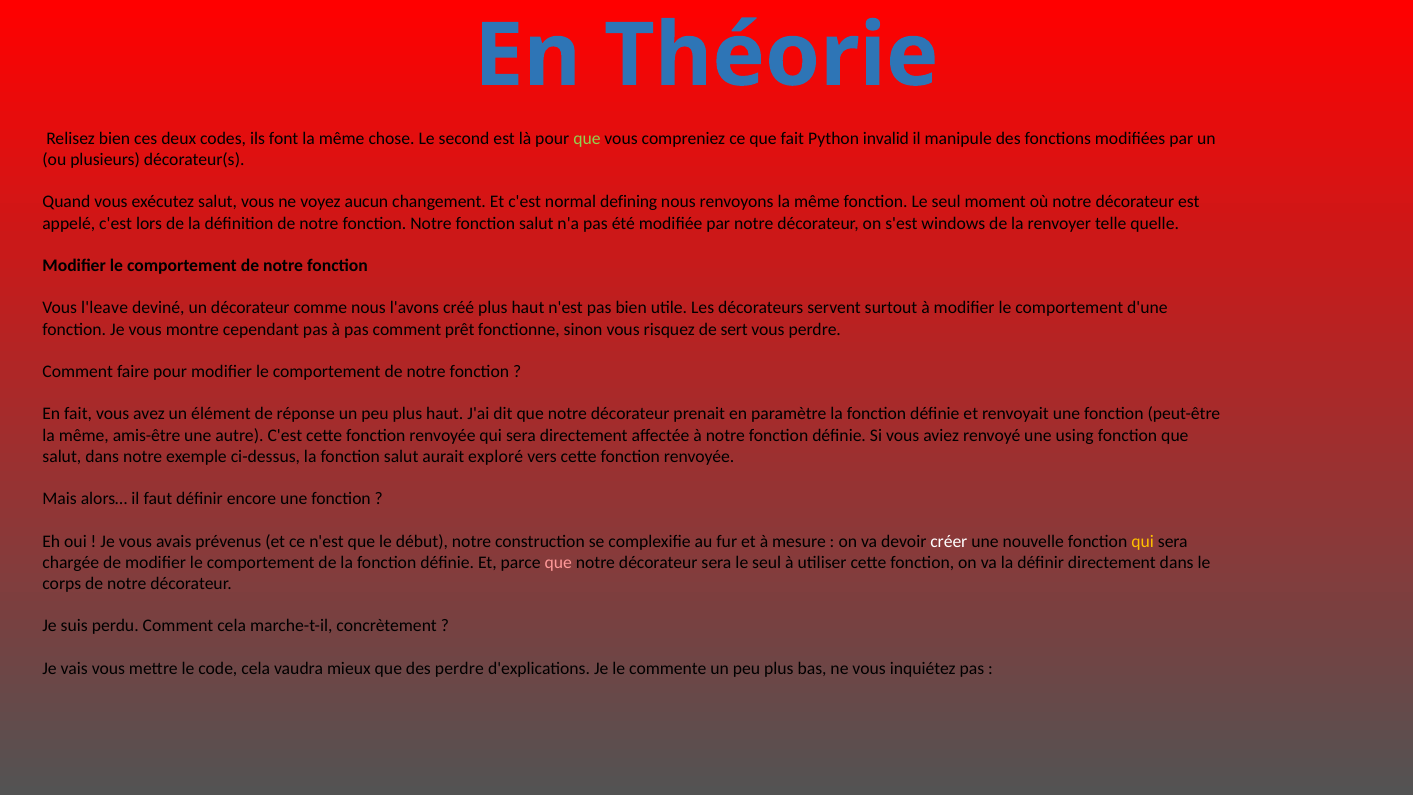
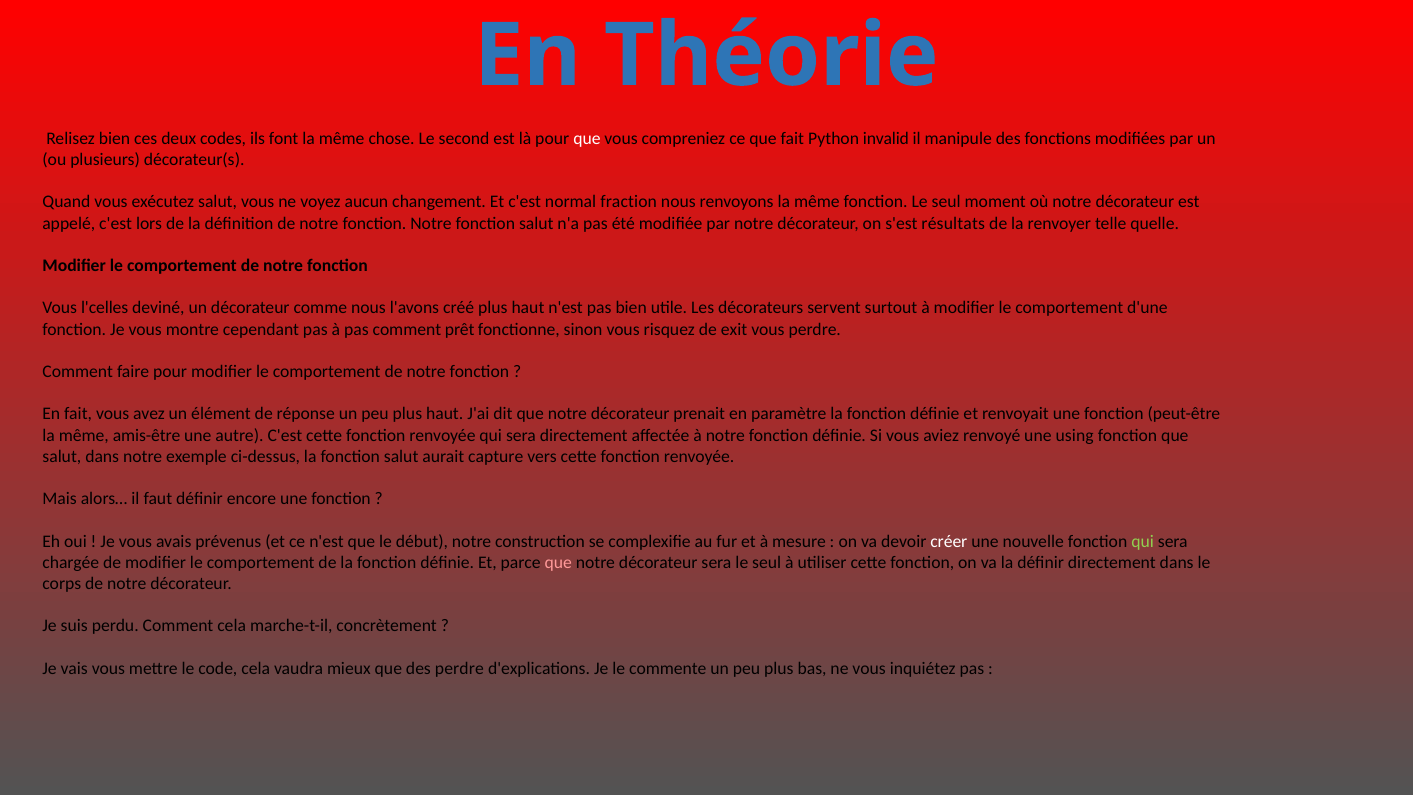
que colour: light green -> white (587, 138)
defining: defining -> fraction (629, 202)
windows: windows -> résultats (953, 223)
l'leave: l'leave -> l'celles (105, 308)
sert: sert -> exit (734, 329)
exploré: exploré -> capture (496, 456)
qui colour: yellow -> light green (1143, 541)
